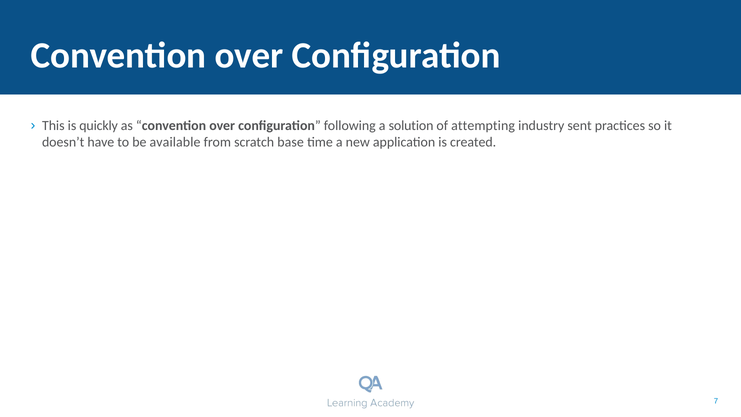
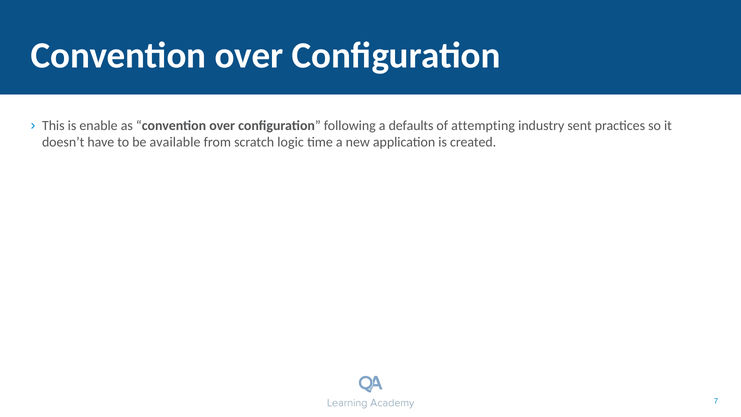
quickly: quickly -> enable (99, 126)
solution: solution -> defaults (411, 126)
base: base -> logic (291, 142)
